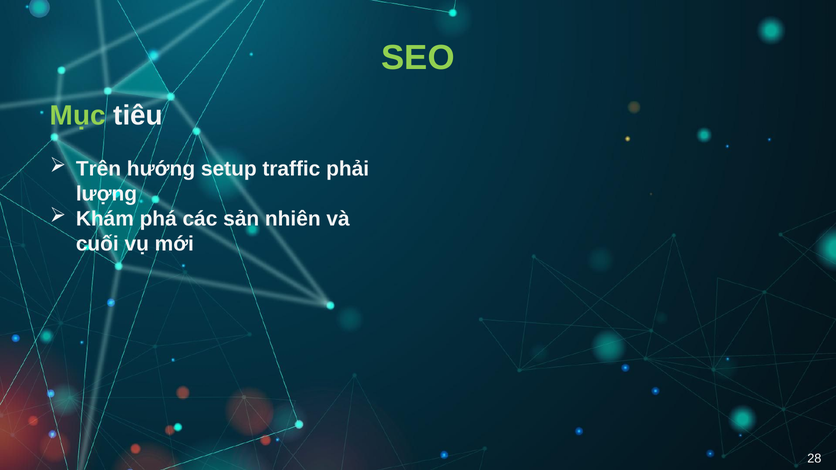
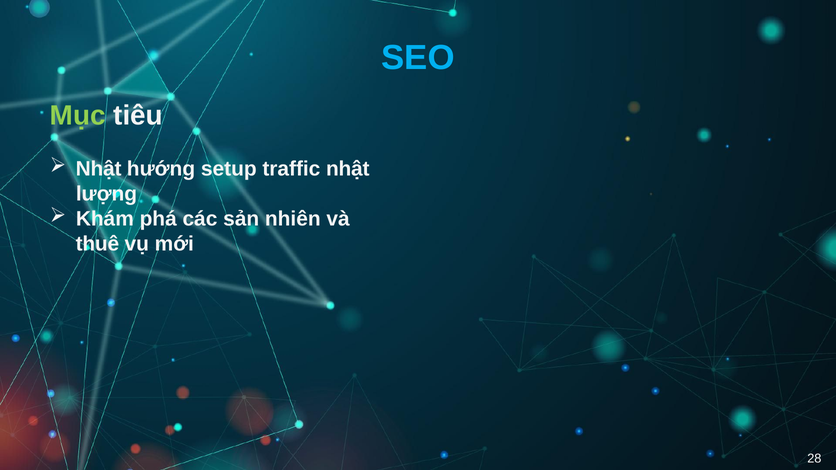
SEO colour: light green -> light blue (418, 58)
Trên: Trên -> Nhật (99, 169)
traffic phải: phải -> nhật (348, 169)
cuối: cuối -> thuê (97, 244)
